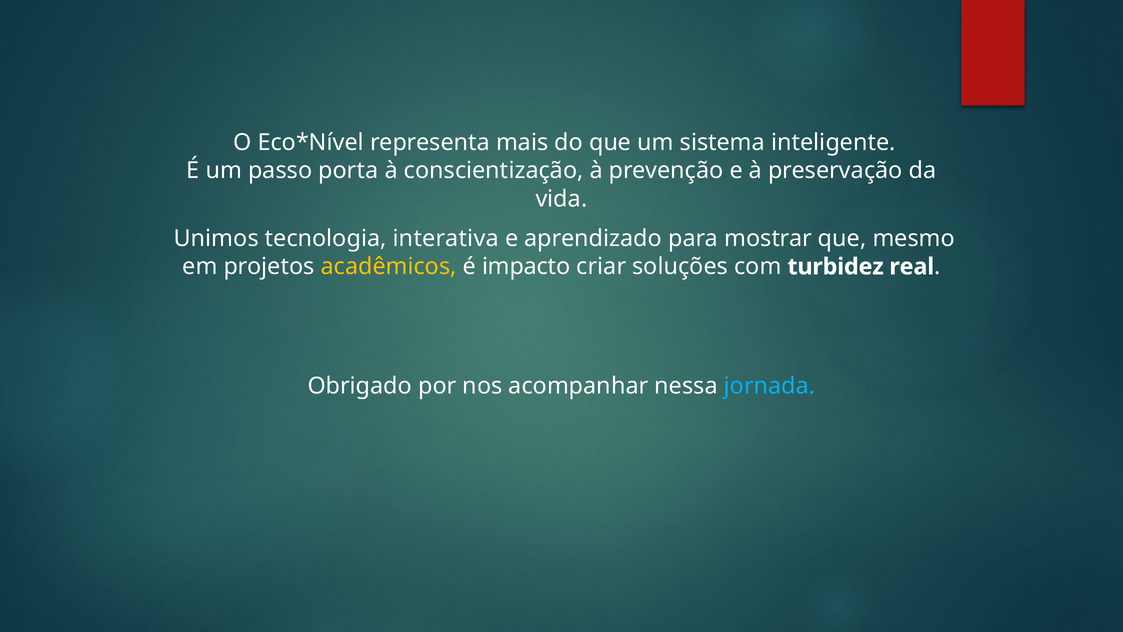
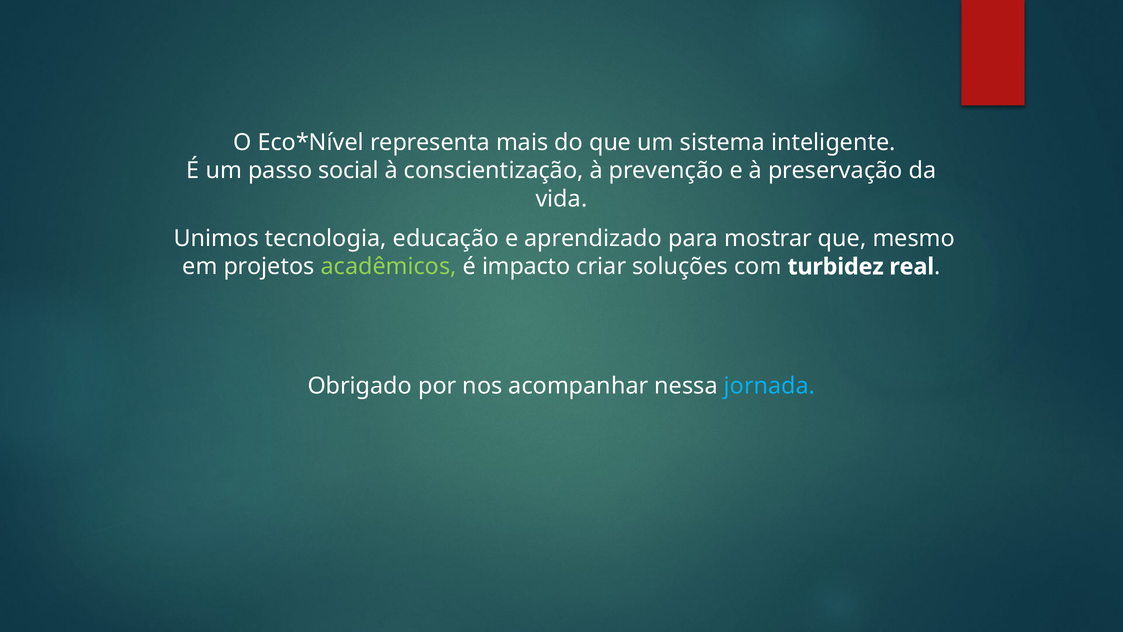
porta: porta -> social (349, 171)
interativa: interativa -> educação (446, 238)
acadêmicos colour: yellow -> light green (389, 267)
